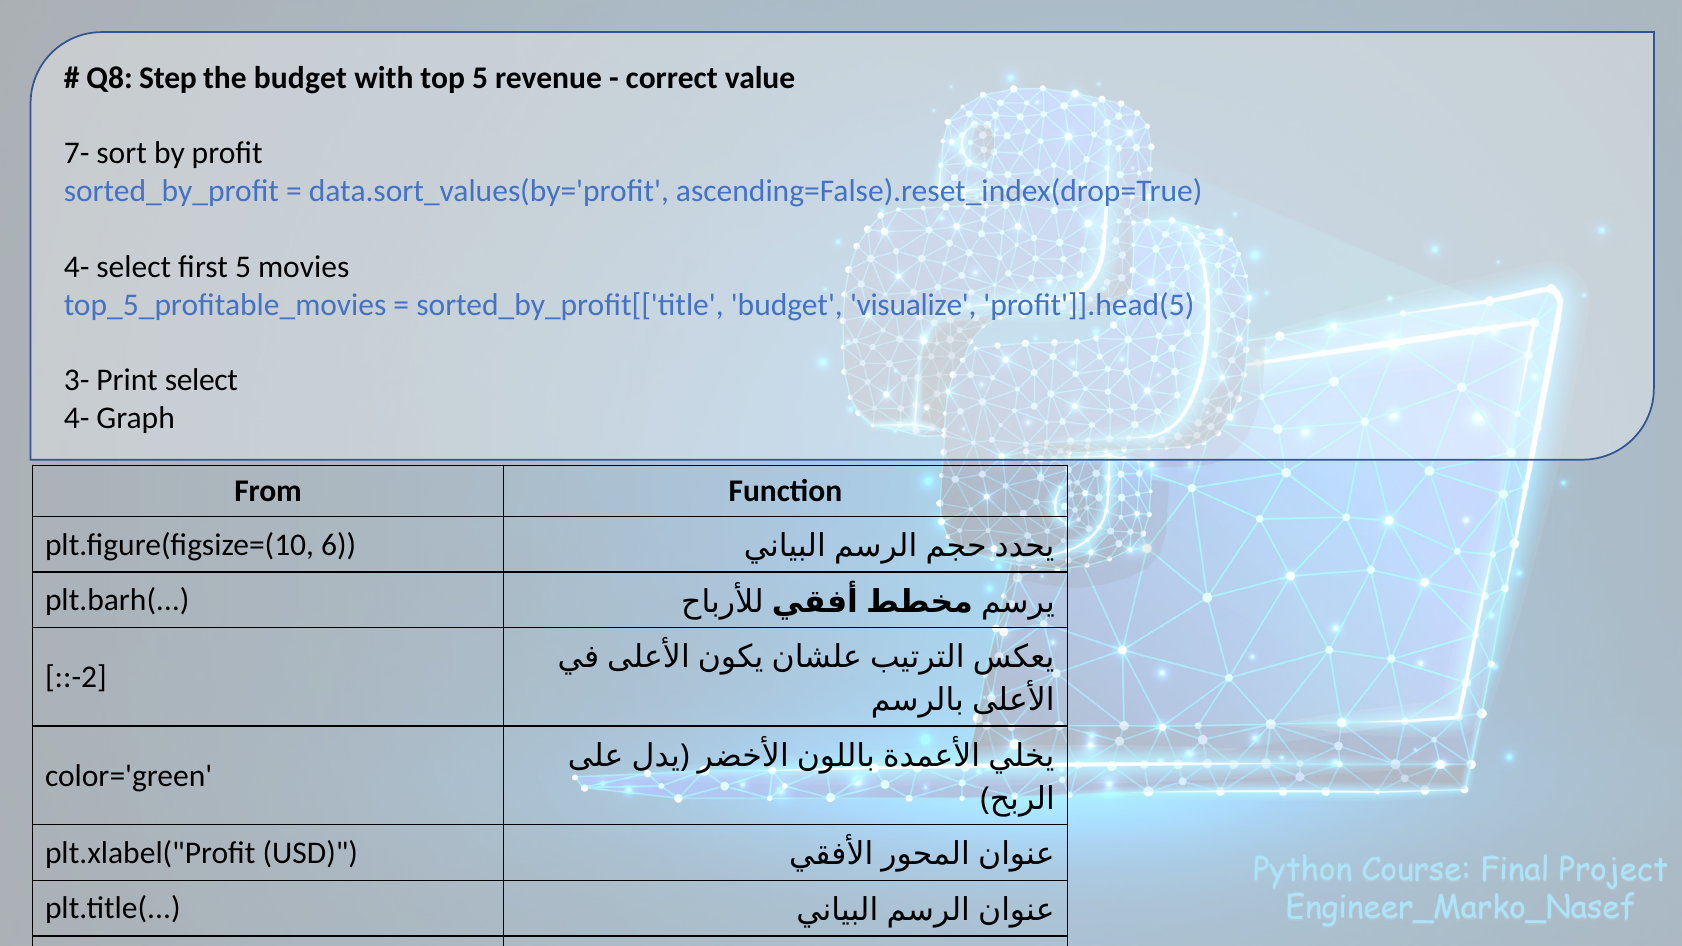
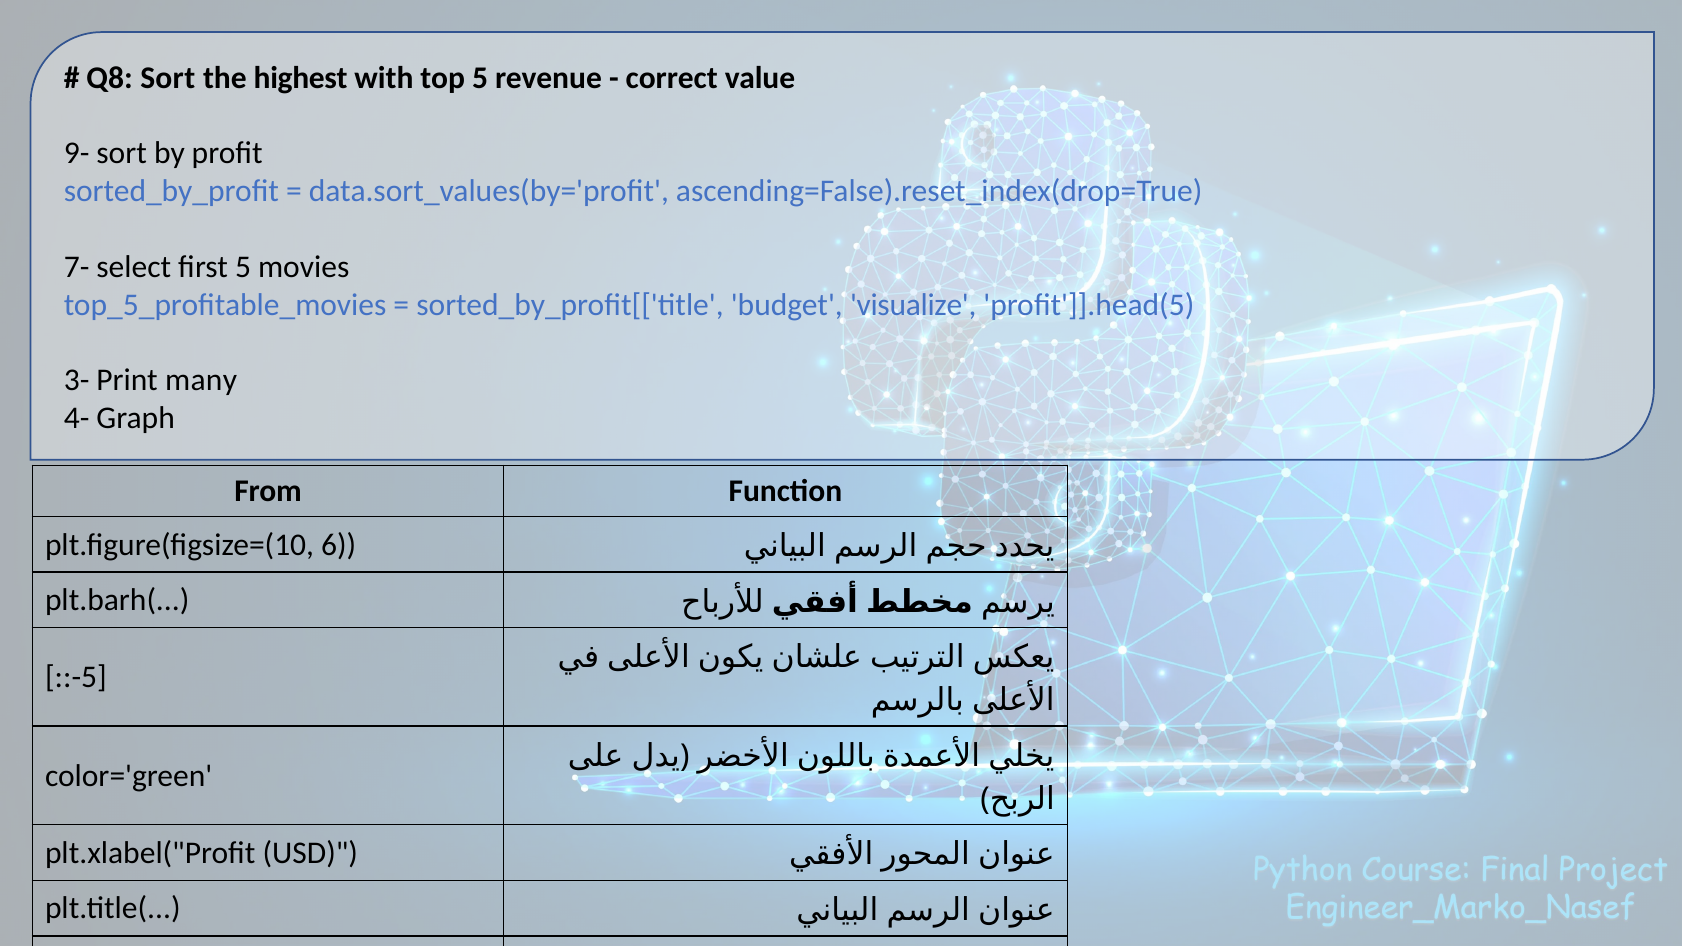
Q8 Step: Step -> Sort (168, 78)
the budget: budget -> highest (301, 78)
7-: 7- -> 9- (77, 153)
4-: 4- -> 7- (77, 267)
Print select: select -> many (201, 381)
::-2: ::-2 -> ::-5 (76, 677)
